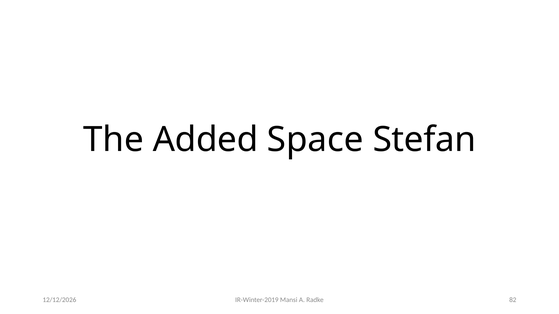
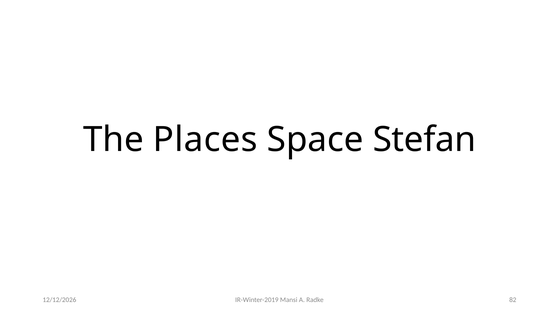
Added: Added -> Places (205, 140)
